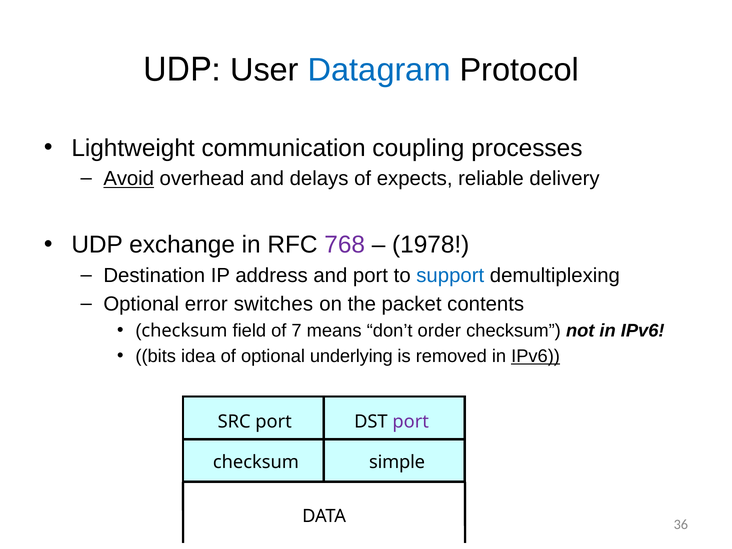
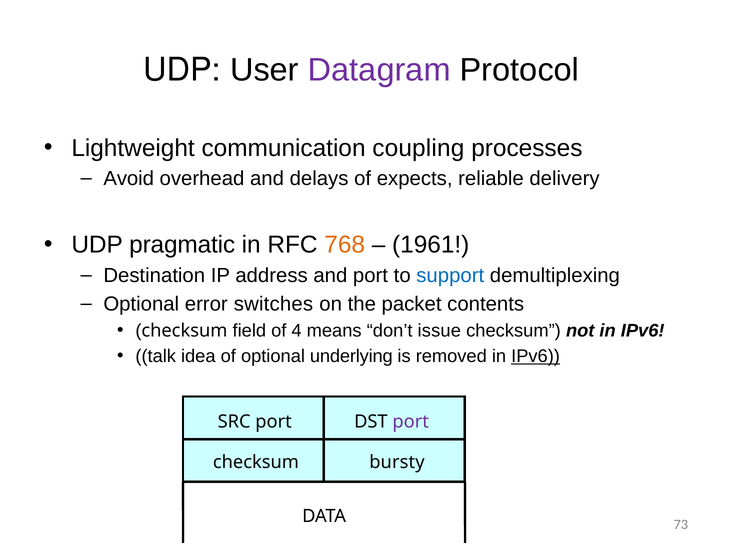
Datagram colour: blue -> purple (379, 70)
Avoid underline: present -> none (129, 179)
exchange: exchange -> pragmatic (182, 245)
768 colour: purple -> orange (345, 245)
1978: 1978 -> 1961 (431, 245)
7: 7 -> 4 (297, 331)
order: order -> issue (439, 331)
bits: bits -> talk (156, 356)
simple: simple -> bursty (397, 462)
36: 36 -> 73 (681, 524)
